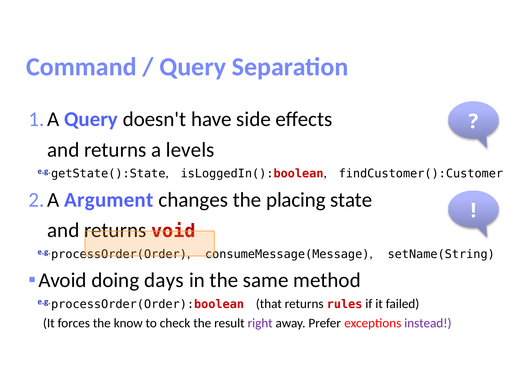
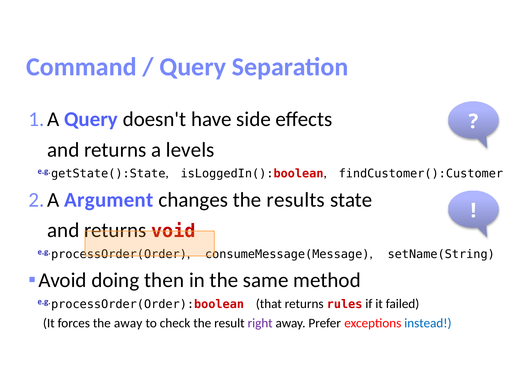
placing: placing -> results (296, 200)
days: days -> then (164, 280)
the know: know -> away (128, 323)
instead colour: purple -> blue (428, 323)
